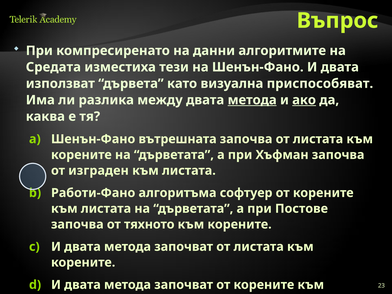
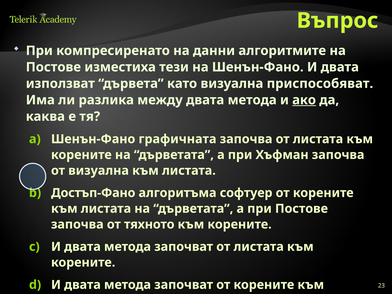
Средата: Средата -> Постове (53, 67)
метода underline: present -> none (252, 100)
вътрешната: вътрешната -> графичната (177, 139)
от изграден: изграден -> визуална (99, 171)
Работи-Фано: Работи-Фано -> Достъп-Фано (93, 193)
